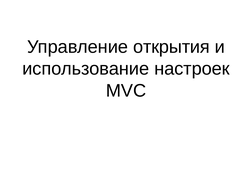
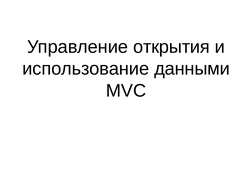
настроек: настроек -> данными (192, 69)
